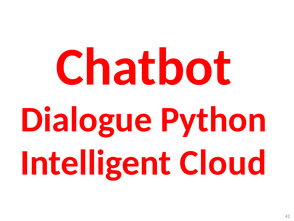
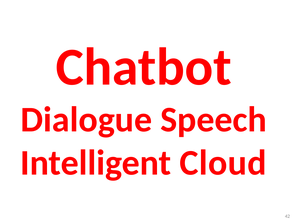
Python: Python -> Speech (213, 119)
